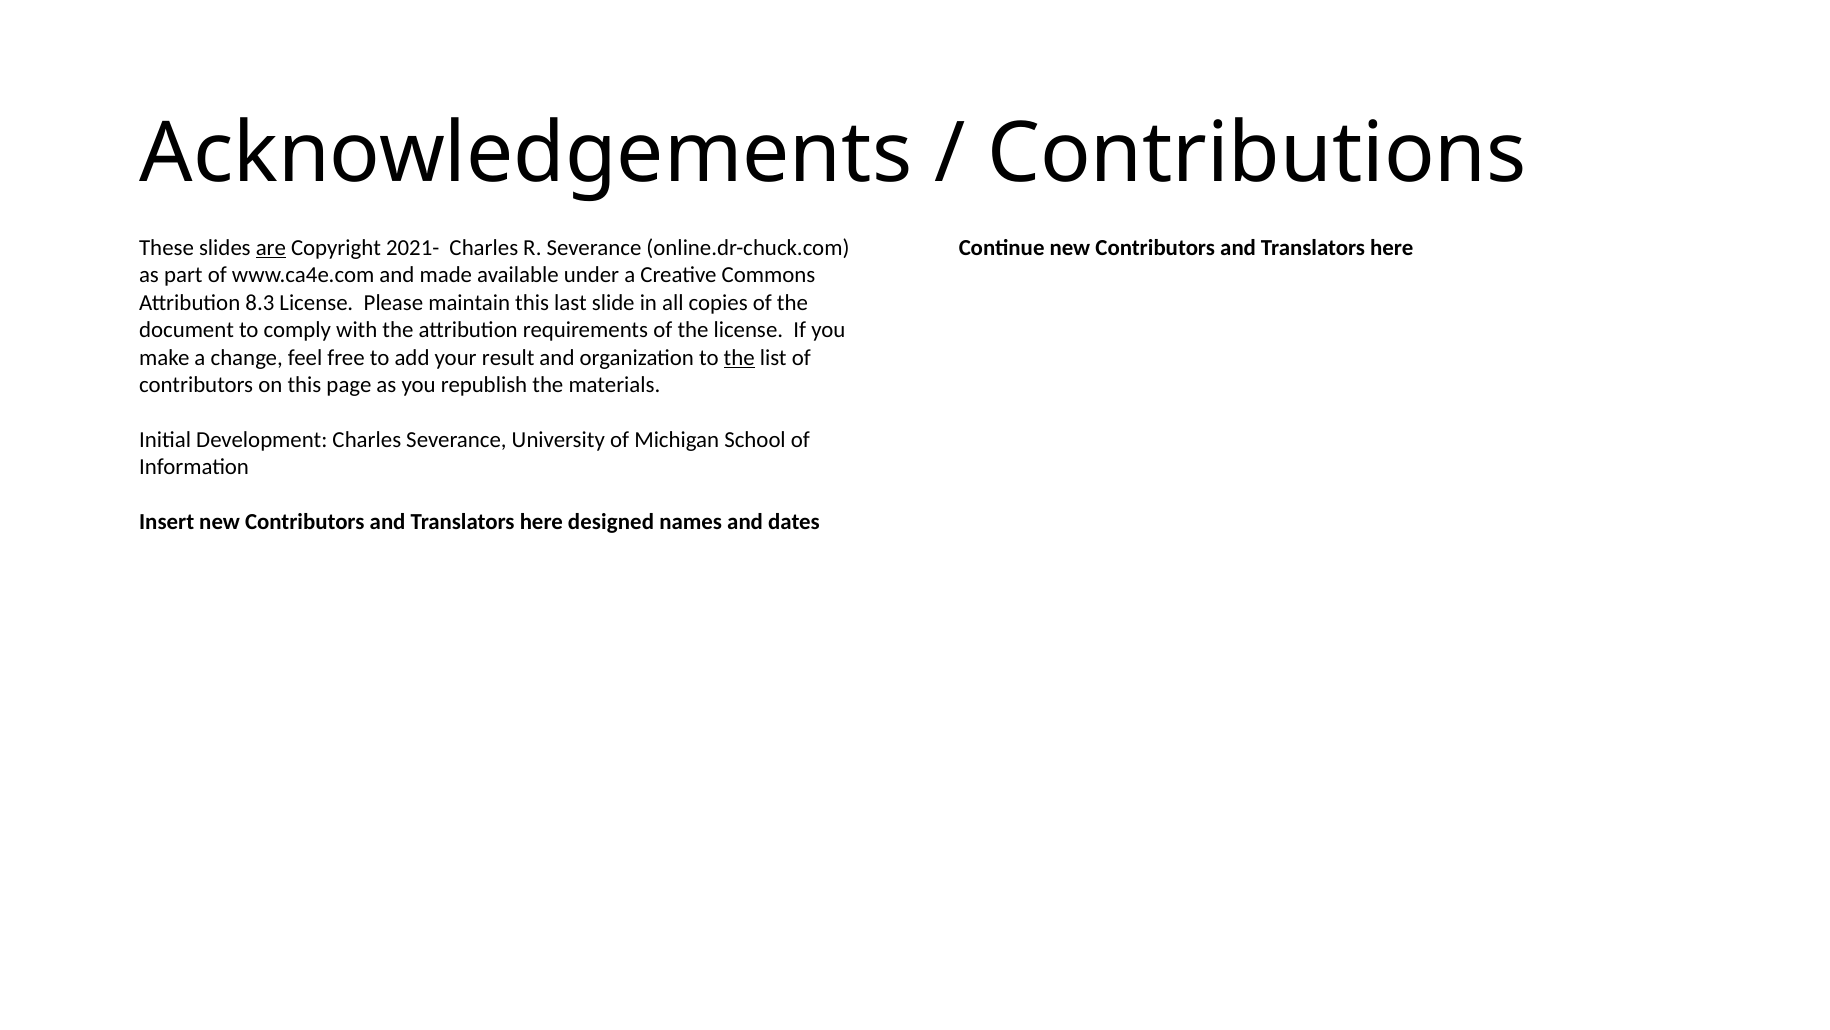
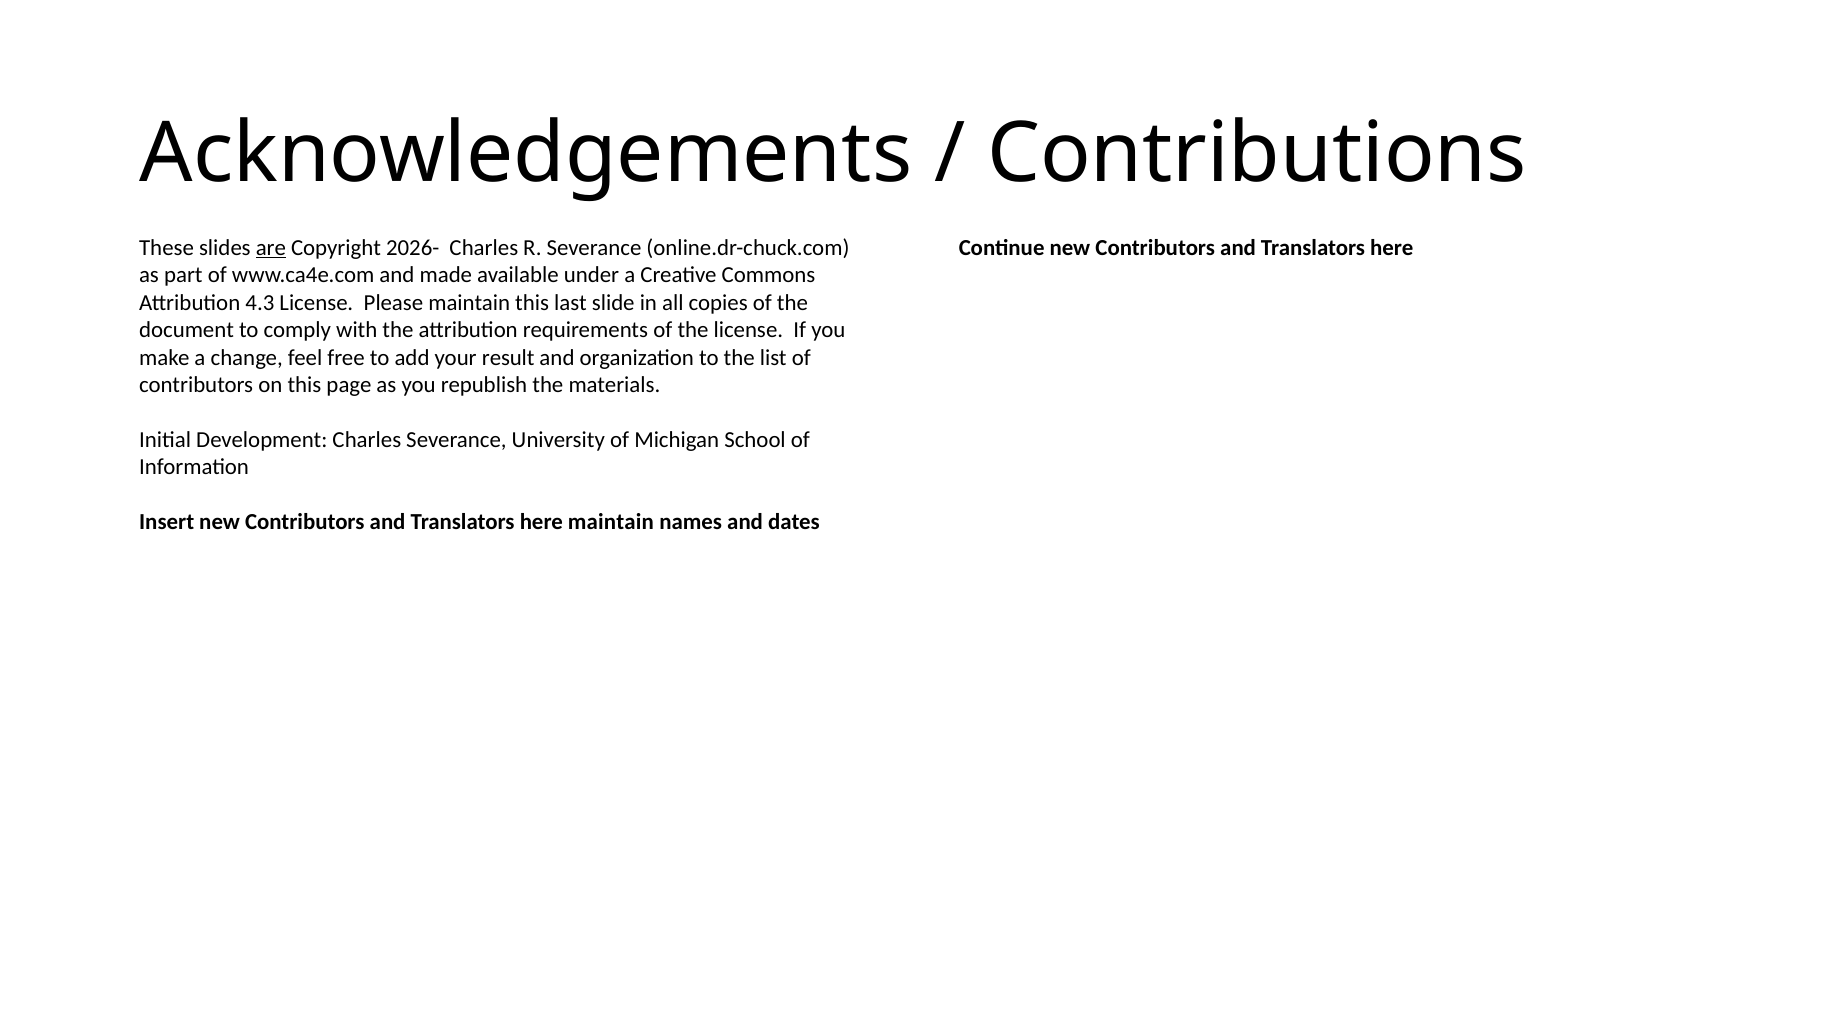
2021-: 2021- -> 2026- (413, 248)
8.3: 8.3 -> 4.3 (260, 302)
the underline: present -> none (739, 357)
here designed: designed -> maintain (611, 522)
